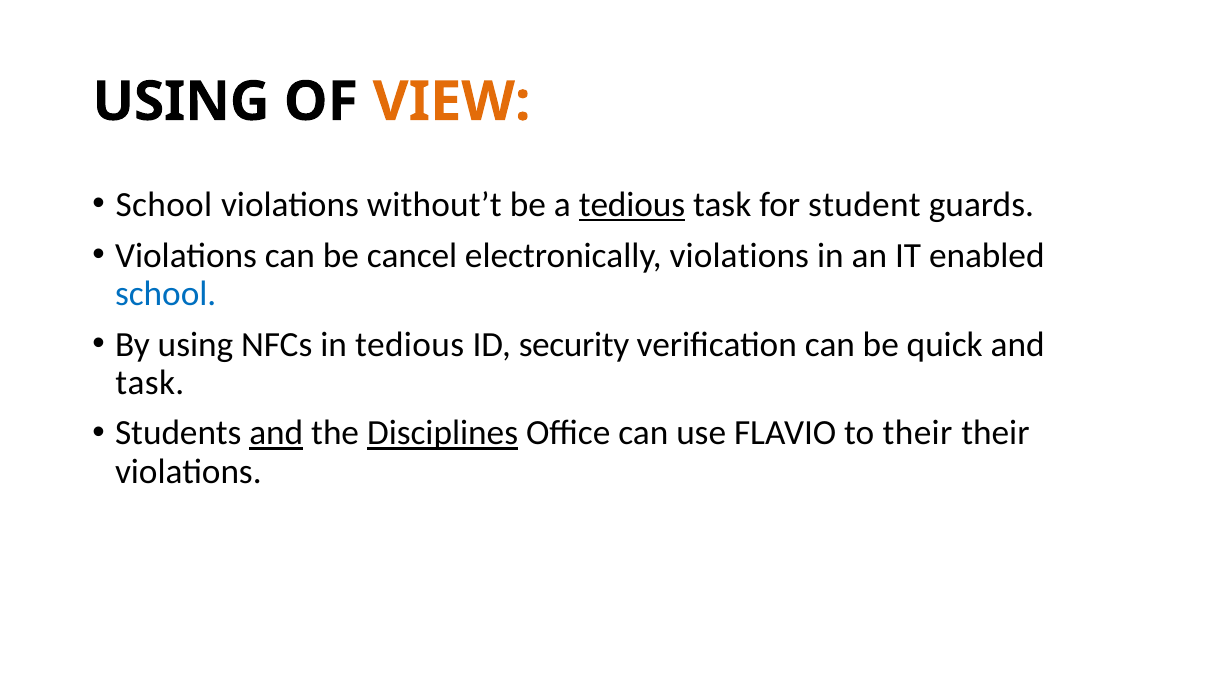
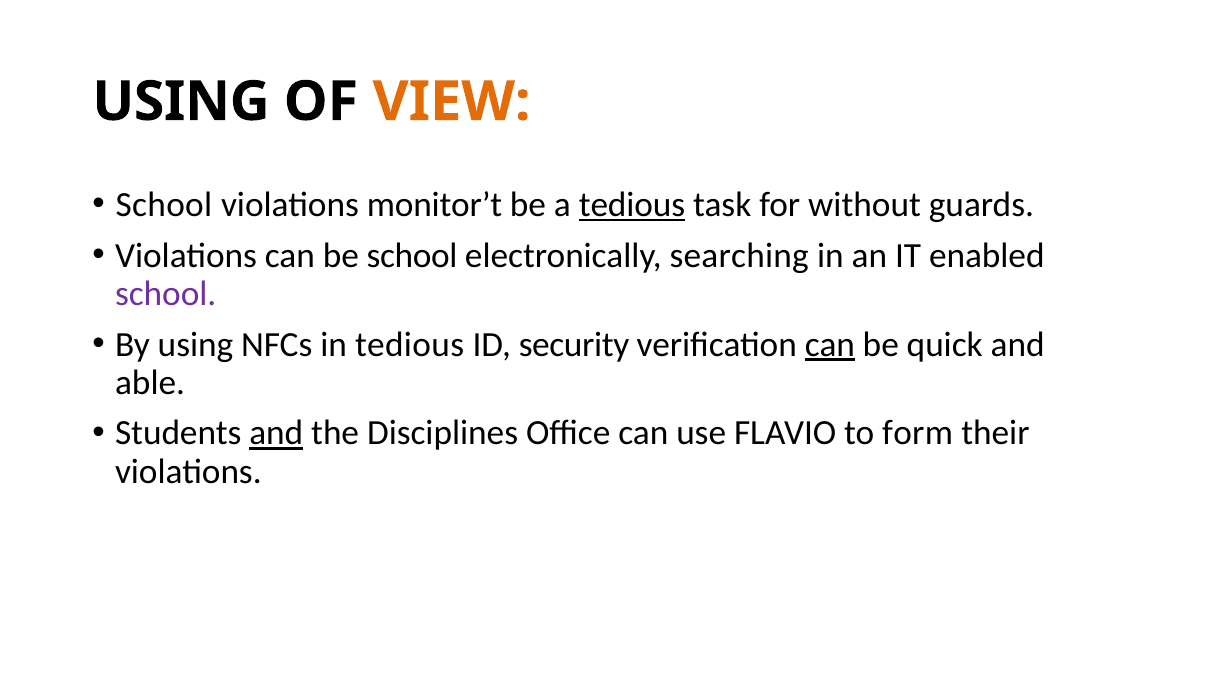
without’t: without’t -> monitor’t (435, 205)
student: student -> without (865, 205)
be cancel: cancel -> school (412, 256)
electronically violations: violations -> searching (739, 256)
school colour: blue -> purple (166, 294)
can underline: none -> present (830, 344)
task: task -> able (150, 383)
Disciplines underline: present -> none (443, 433)
to their: their -> form (918, 433)
